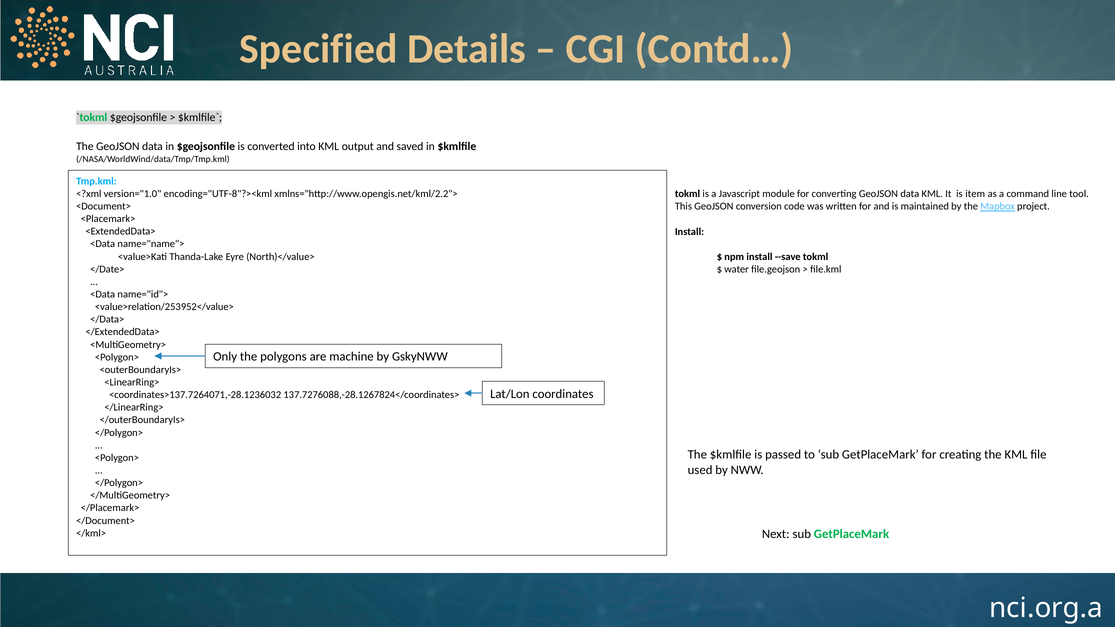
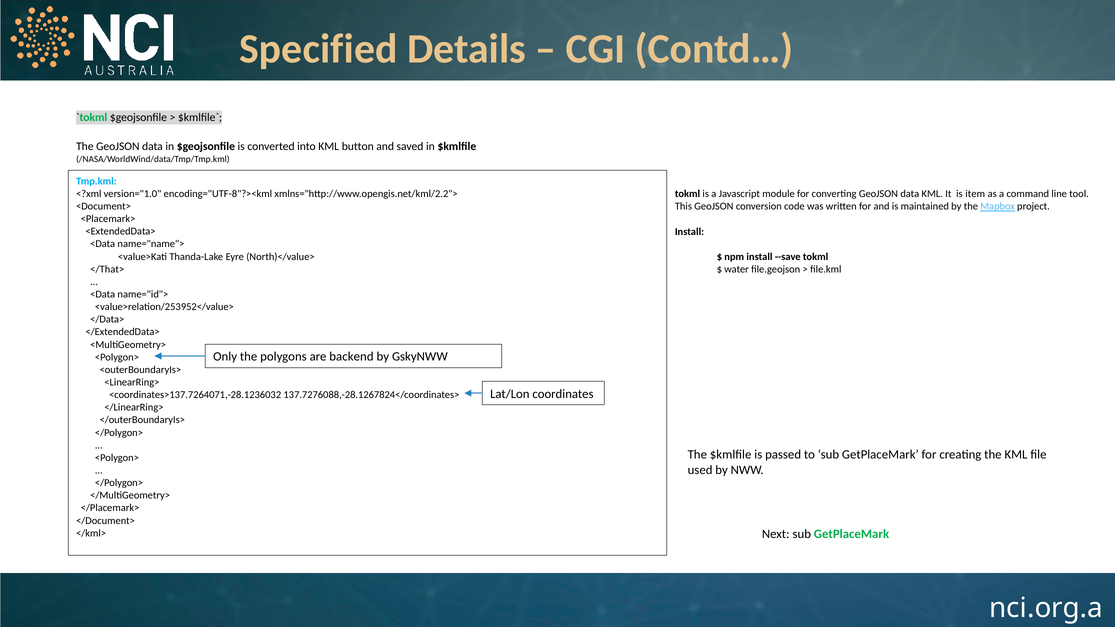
output: output -> button (358, 147)
</Date>: </Date> -> </That> (107, 269)
machine: machine -> backend (351, 357)
